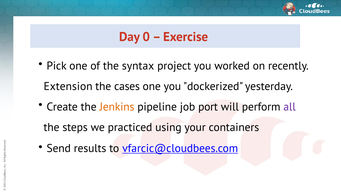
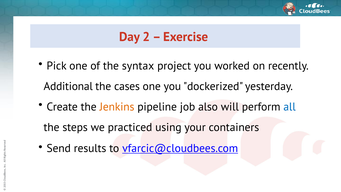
Day 0: 0 -> 2 (146, 37)
Extension: Extension -> Additional (68, 86)
port: port -> also (208, 107)
all colour: purple -> blue (290, 107)
